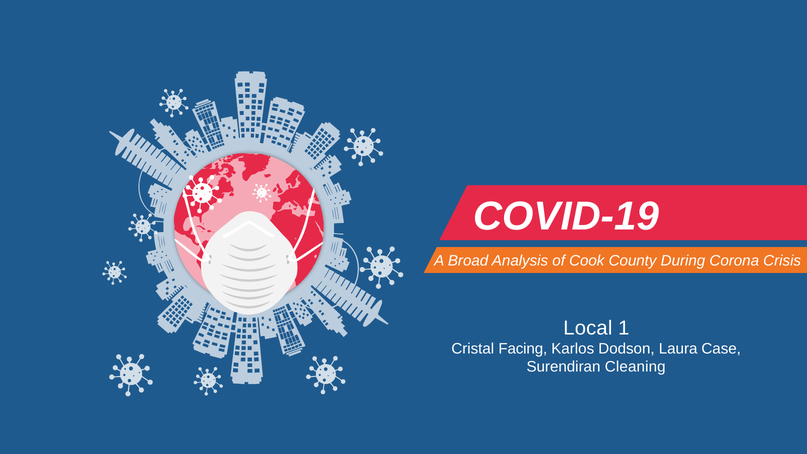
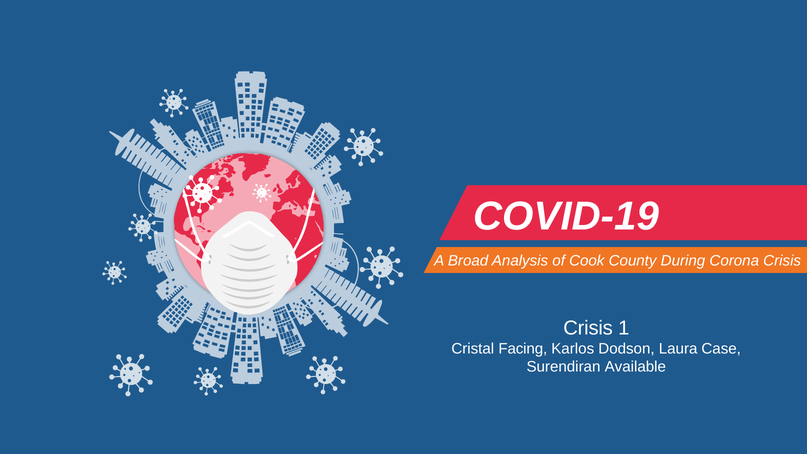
Local: Local -> Crisis (588, 328)
Cleaning: Cleaning -> Available (635, 367)
